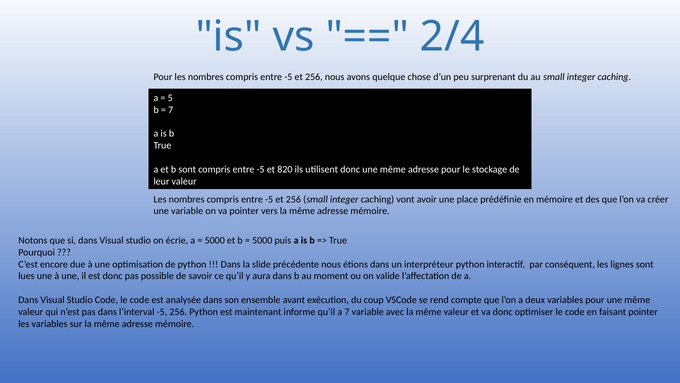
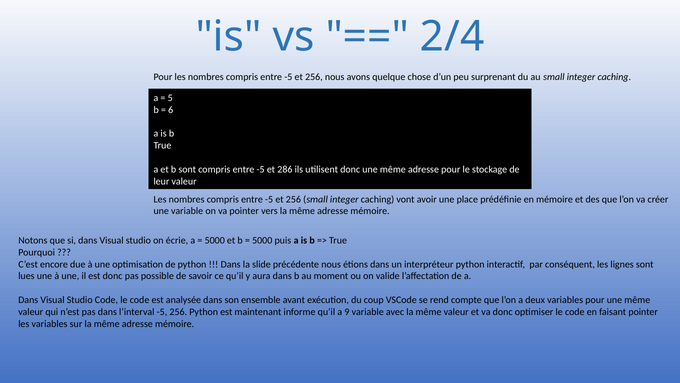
7: 7 -> 6 (171, 110)
820: 820 -> 286 (285, 169)
a 7: 7 -> 9 (347, 312)
